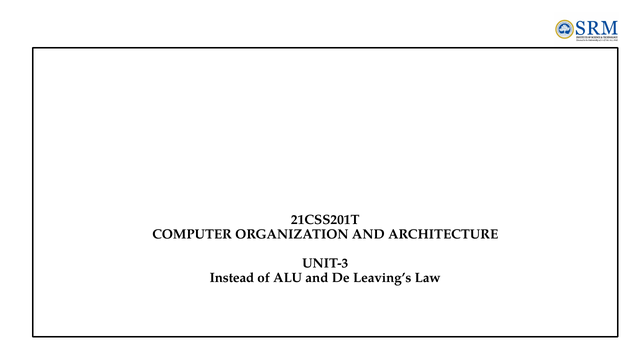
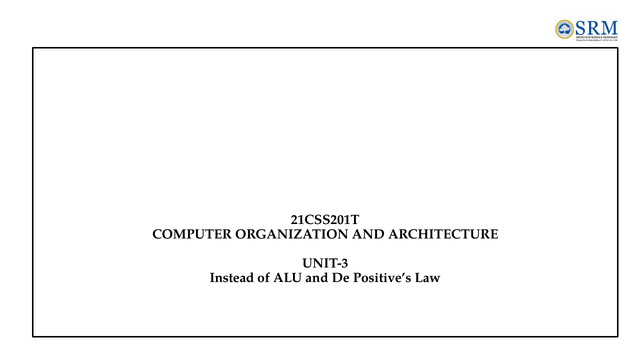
Leaving’s: Leaving’s -> Positive’s (382, 277)
